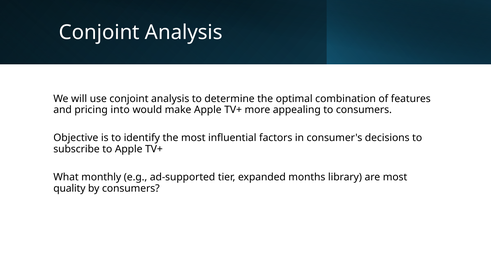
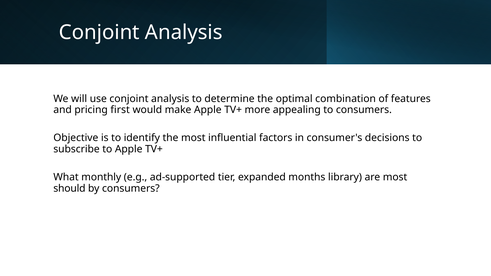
into: into -> first (120, 110)
quality: quality -> should (69, 188)
